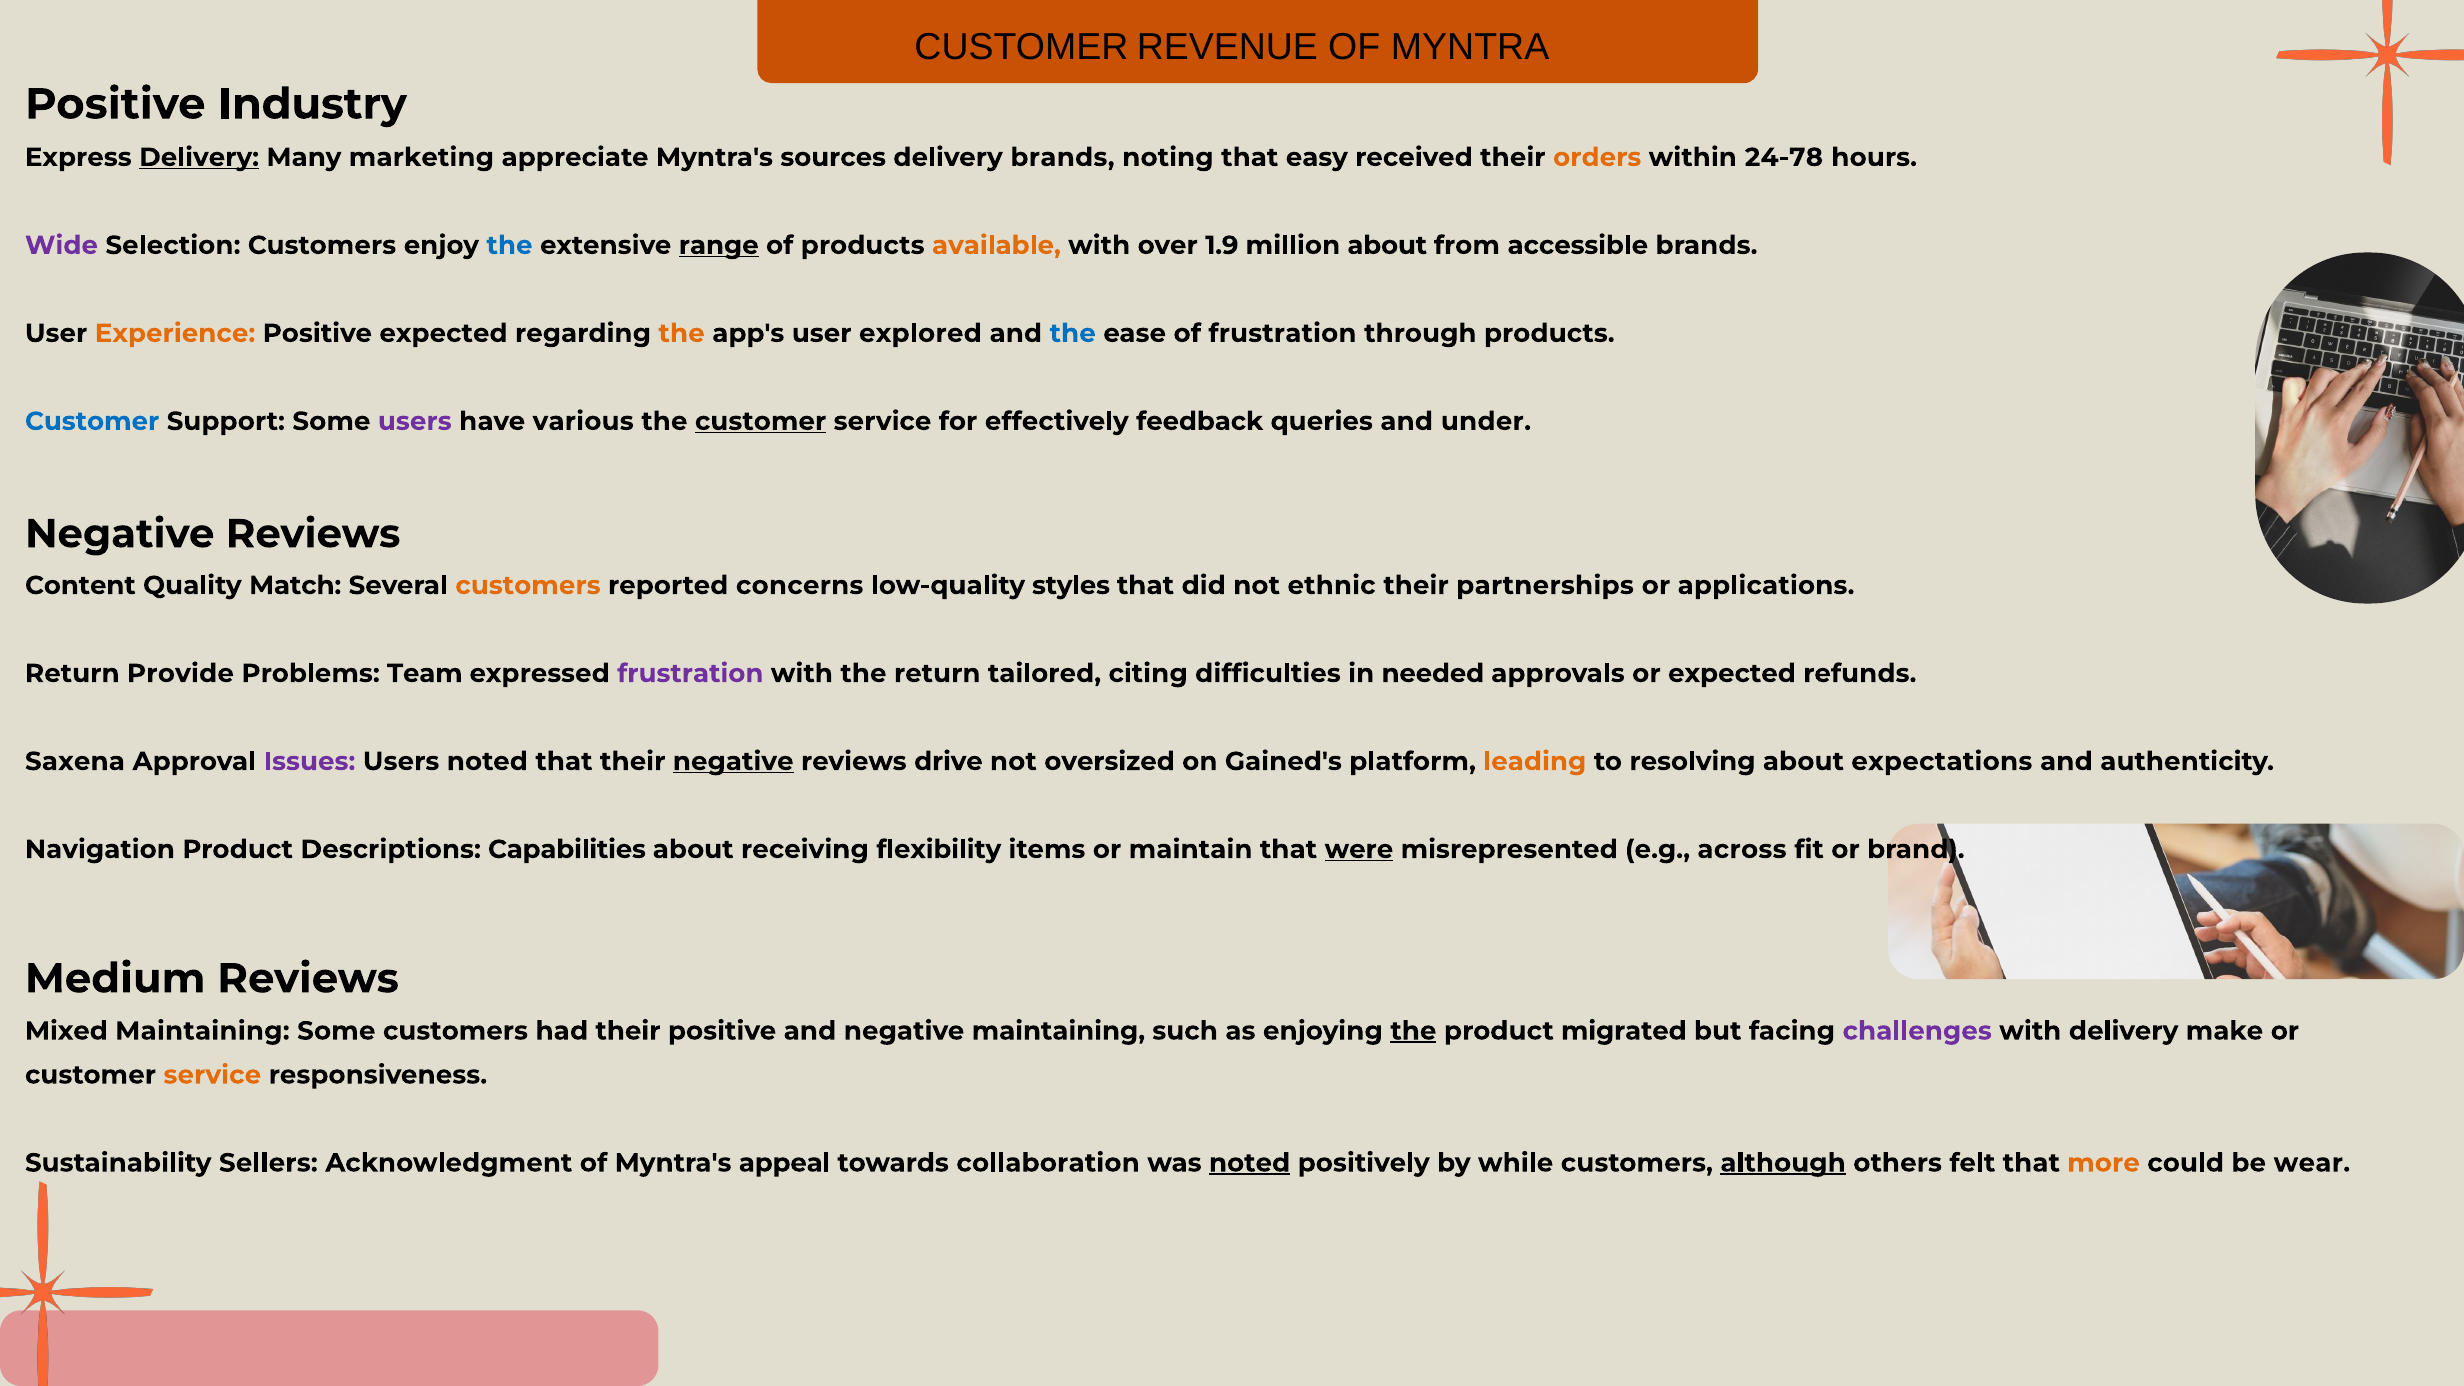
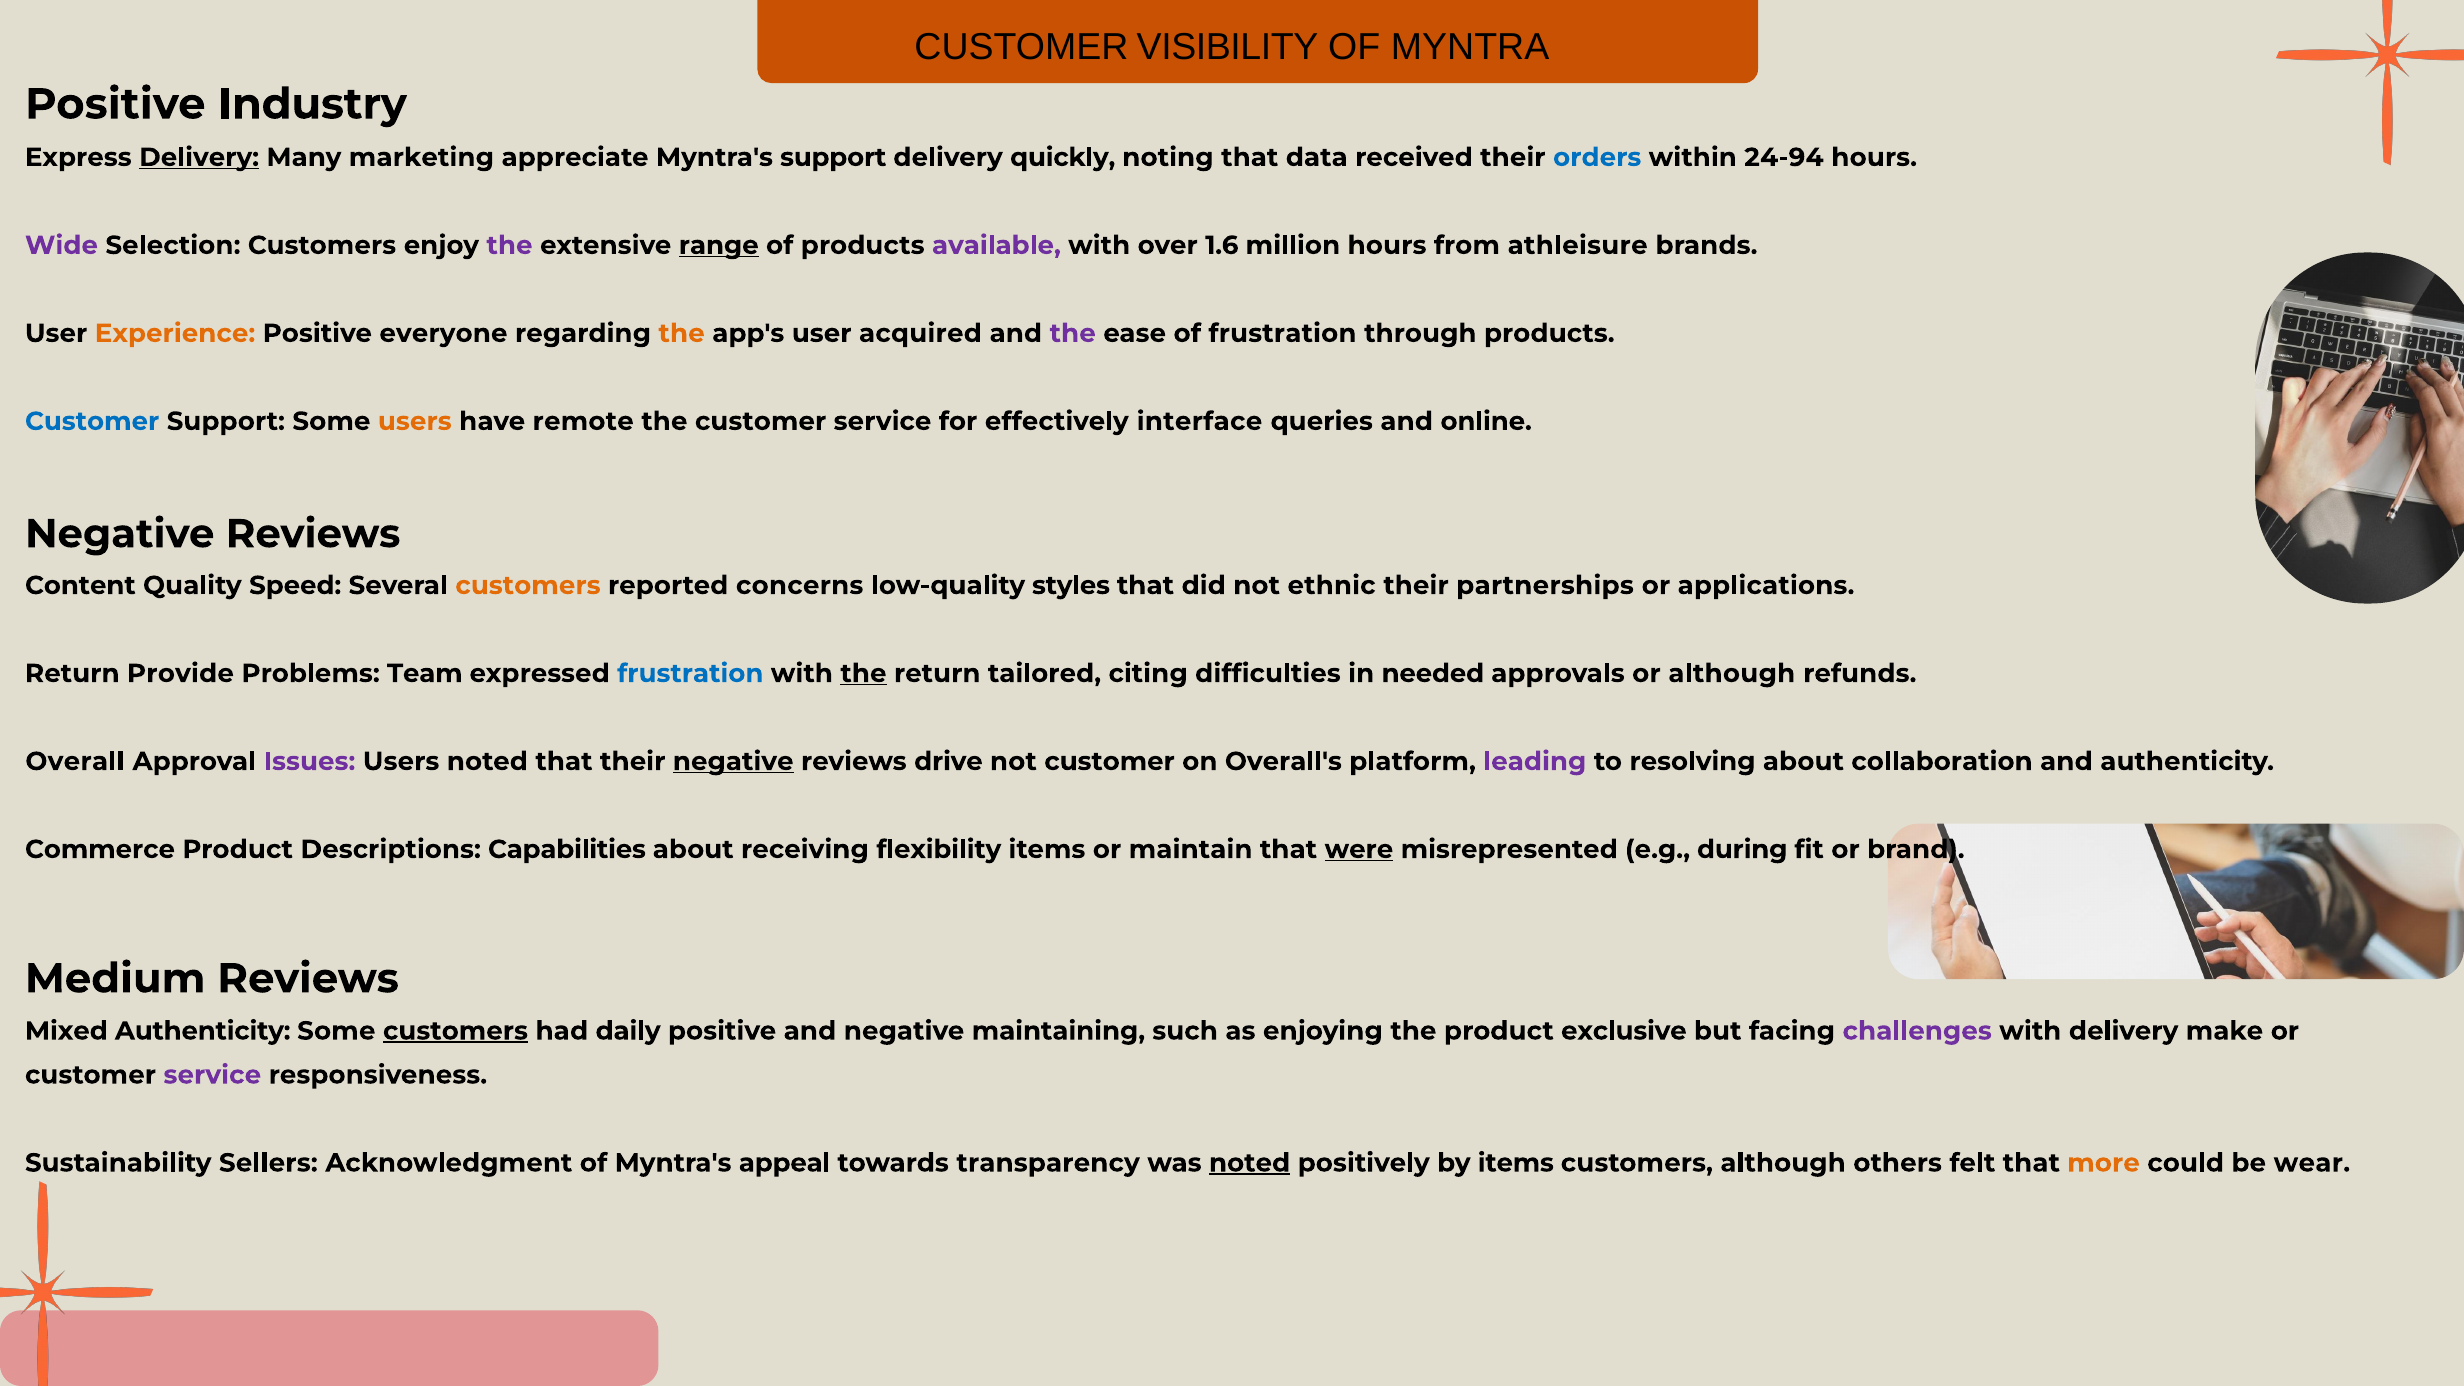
REVENUE: REVENUE -> VISIBILITY (1228, 47)
Myntra's sources: sources -> support (833, 157)
delivery brands: brands -> quickly (1063, 157)
easy: easy -> data (1317, 157)
orders colour: orange -> blue (1597, 157)
24-78: 24-78 -> 24-94 (1784, 157)
the colour: blue -> purple (510, 245)
available colour: orange -> purple (996, 245)
1.9: 1.9 -> 1.6 (1222, 245)
million about: about -> hours (1387, 245)
accessible: accessible -> athleisure (1578, 245)
Positive expected: expected -> everyone (443, 333)
explored: explored -> acquired (920, 333)
the colour: blue -> purple (1073, 333)
users colour: purple -> orange (415, 421)
various: various -> remote (583, 421)
customer underline: present -> none (761, 421)
feedback: feedback -> interface (1199, 421)
under: under -> online (1486, 421)
Match: Match -> Speed (295, 585)
frustration colour: purple -> blue (690, 673)
the underline: none -> present (863, 673)
or expected: expected -> although (1732, 673)
Saxena: Saxena -> Overall (75, 761)
not oversized: oversized -> customer (1110, 761)
Gained's: Gained's -> Overall's (1283, 761)
leading colour: orange -> purple (1535, 761)
expectations: expectations -> collaboration (1942, 761)
Navigation: Navigation -> Commerce (100, 849)
across: across -> during (1742, 849)
Mixed Maintaining: Maintaining -> Authenticity (203, 1031)
customers underline: none -> present (455, 1031)
had their: their -> daily (628, 1031)
the underline: present -> none (1413, 1031)
migrated: migrated -> exclusive (1624, 1031)
service colour: orange -> purple (212, 1075)
collaboration: collaboration -> transparency (1048, 1163)
by while: while -> items (1516, 1163)
although underline: present -> none (1783, 1163)
